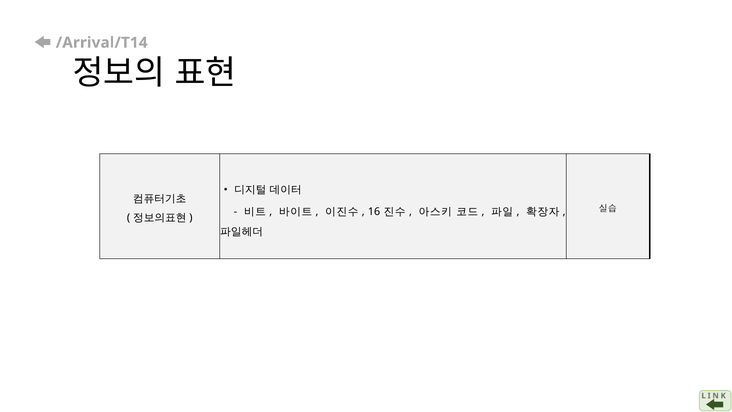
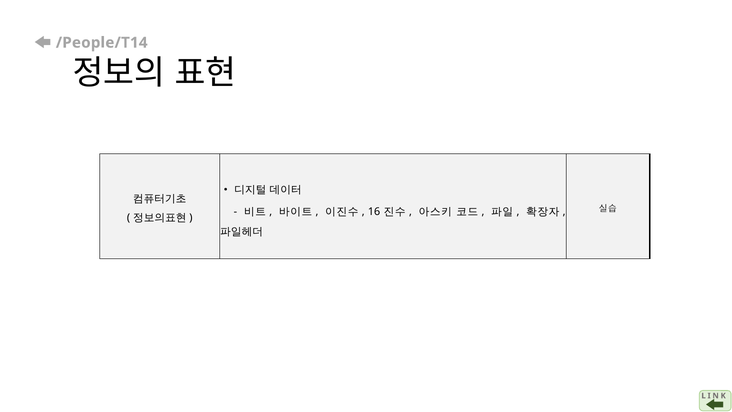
/Arrival/T14: /Arrival/T14 -> /People/T14 (102, 43)
